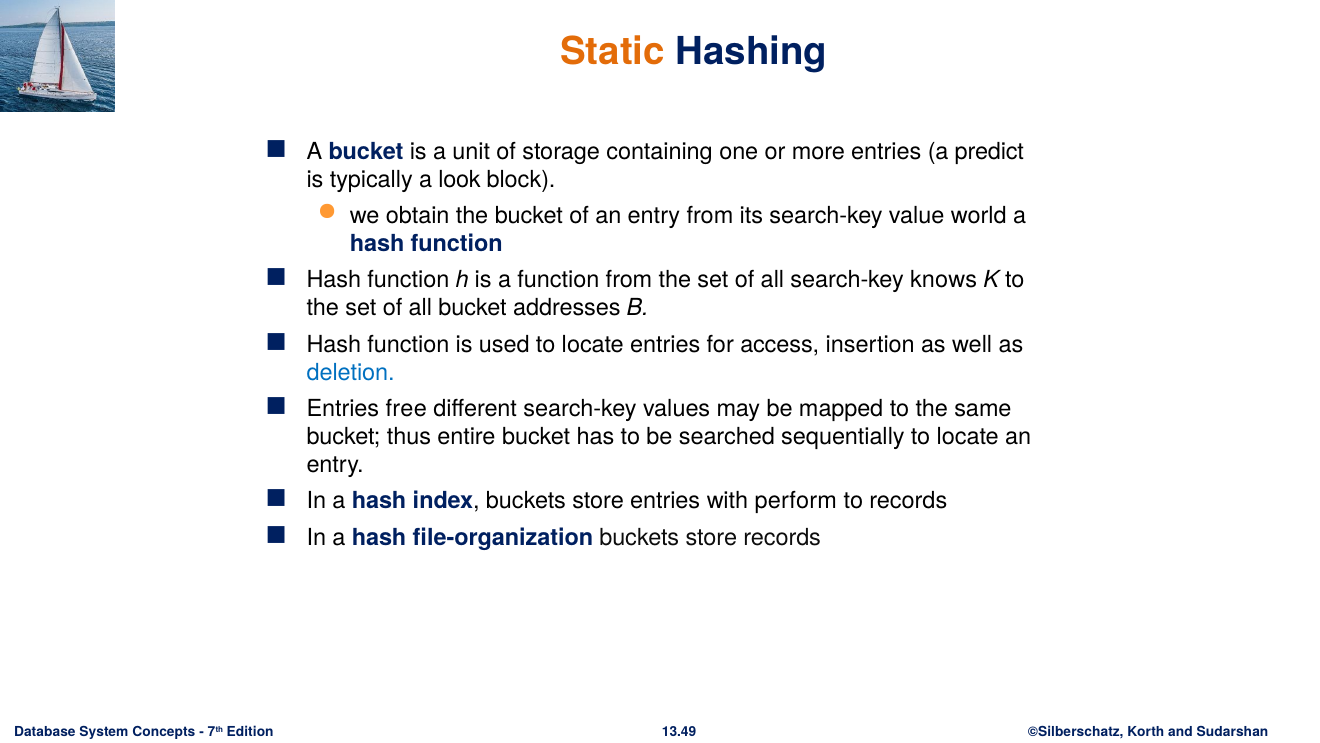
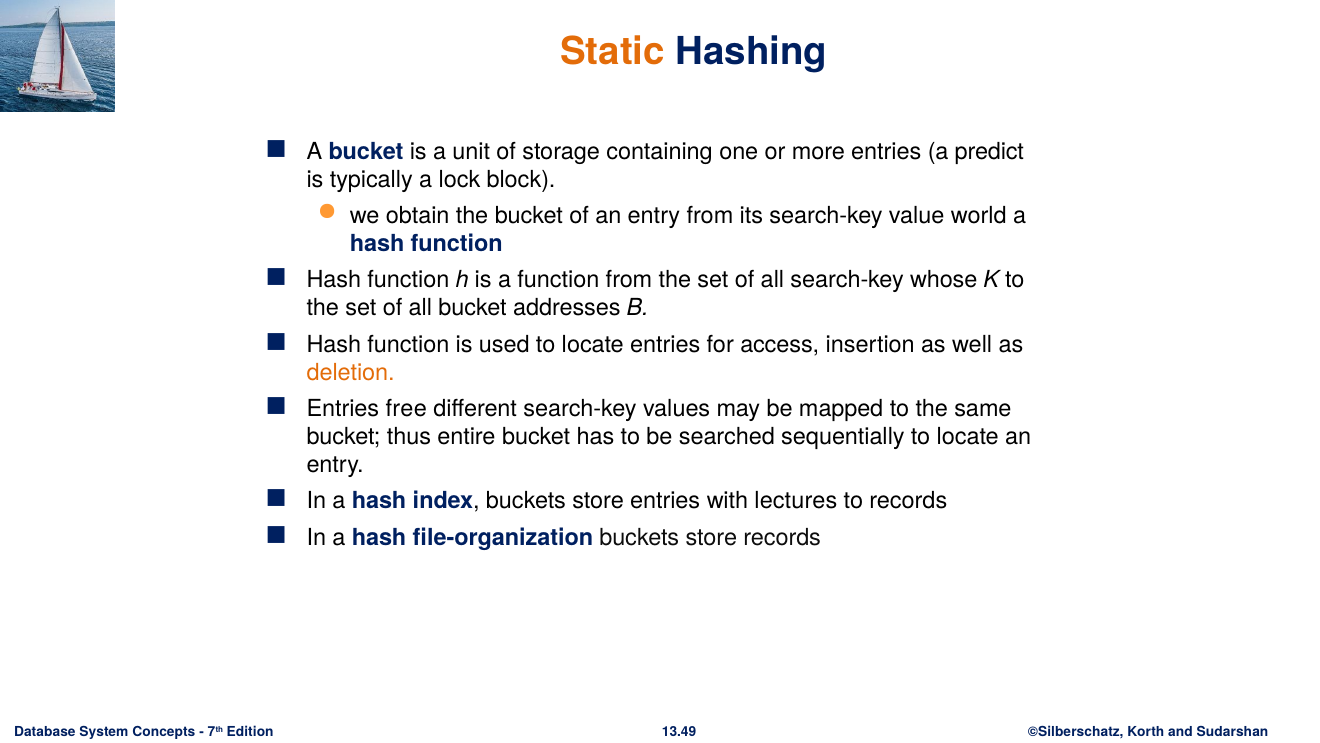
look: look -> lock (459, 179)
knows: knows -> whose (944, 280)
deletion colour: blue -> orange (351, 372)
perform: perform -> lectures (796, 501)
